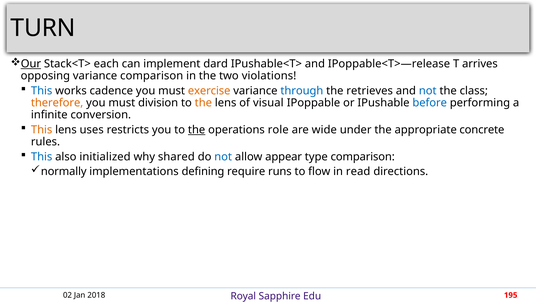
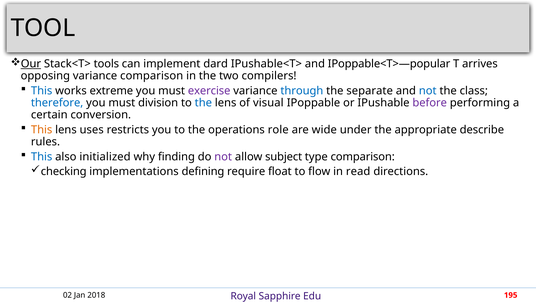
TURN: TURN -> TOOL (43, 28)
each: each -> tools (106, 64)
IPoppable<T>—release: IPoppable<T>—release -> IPoppable<T>—popular (389, 64)
violations: violations -> compilers (269, 76)
cadence: cadence -> extreme (111, 91)
exercise colour: orange -> purple (209, 91)
retrieves: retrieves -> separate (370, 91)
therefore colour: orange -> blue (57, 103)
the colour: orange -> blue (203, 103)
before colour: blue -> purple (430, 103)
infinite: infinite -> certain (49, 115)
the underline: present -> none (197, 130)
concrete: concrete -> describe (482, 130)
shared: shared -> finding (176, 156)
not colour: blue -> purple (223, 156)
appear: appear -> subject (284, 156)
normally: normally -> checking (64, 171)
runs: runs -> float (280, 171)
